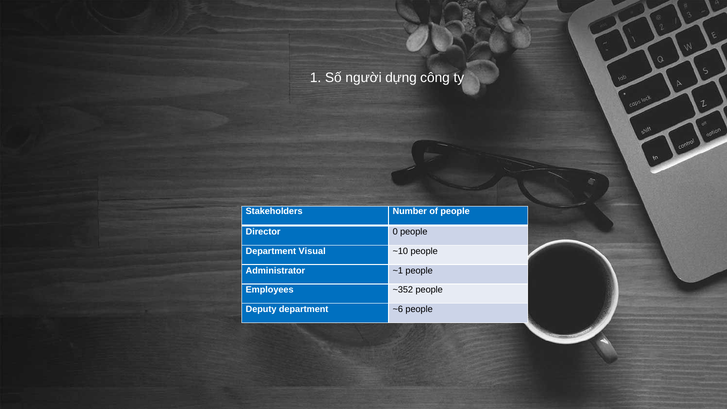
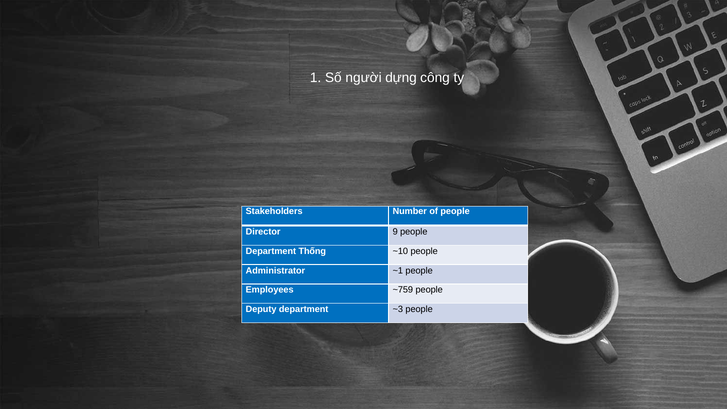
0: 0 -> 9 (395, 232)
Visual: Visual -> Thống (312, 251)
~352: ~352 -> ~759 (403, 290)
~6: ~6 -> ~3 (398, 309)
